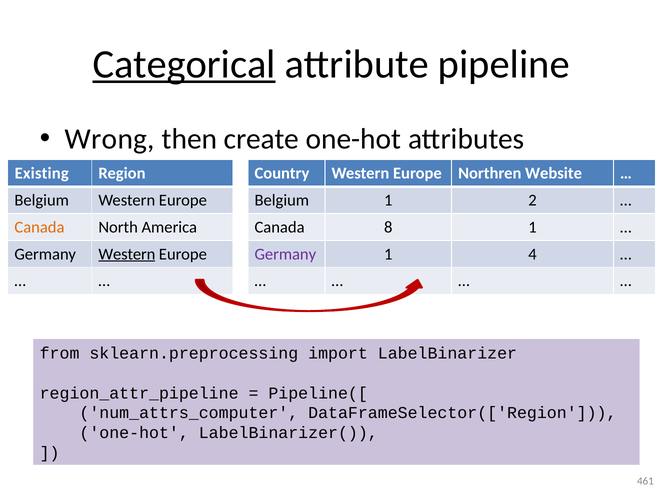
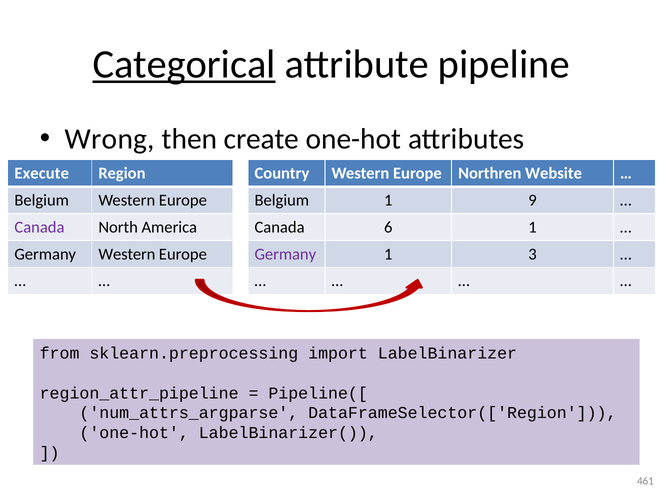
Existing: Existing -> Execute (42, 174)
2: 2 -> 9 (532, 200)
Canada colour: orange -> purple (39, 227)
8: 8 -> 6 (388, 227)
Western underline: present -> none (127, 254)
4: 4 -> 3 (532, 254)
num_attrs_computer: num_attrs_computer -> num_attrs_argparse (189, 413)
